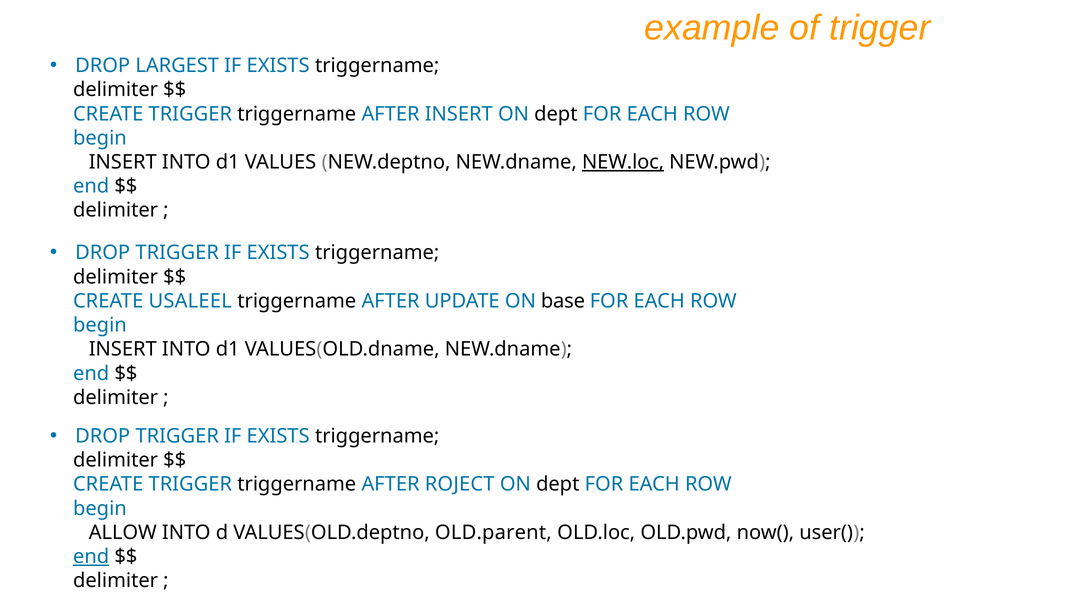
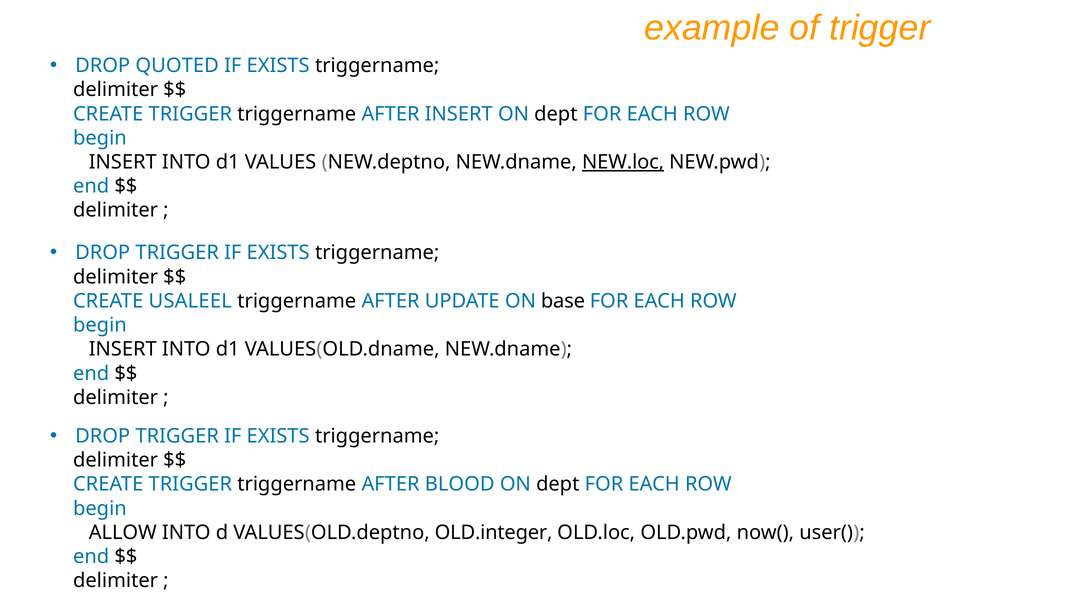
LARGEST: LARGEST -> QUOTED (177, 66)
ROJECT: ROJECT -> BLOOD (460, 485)
OLD.parent: OLD.parent -> OLD.integer (494, 533)
end underline: present -> none (91, 557)
